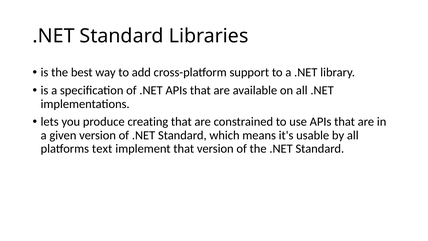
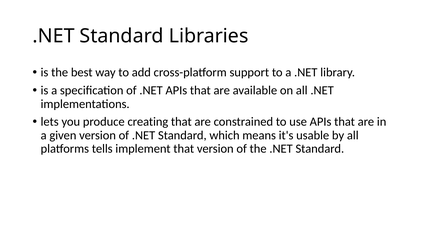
text: text -> tells (102, 149)
